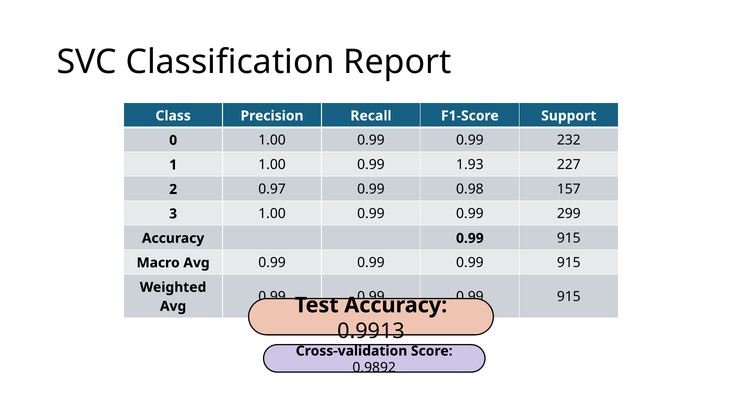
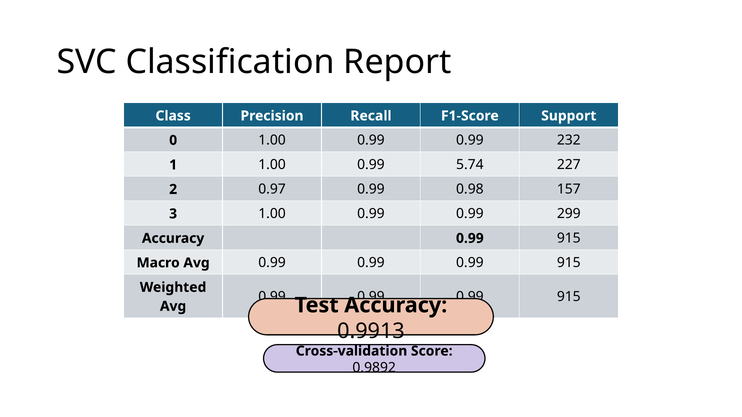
1.93: 1.93 -> 5.74 (470, 165)
